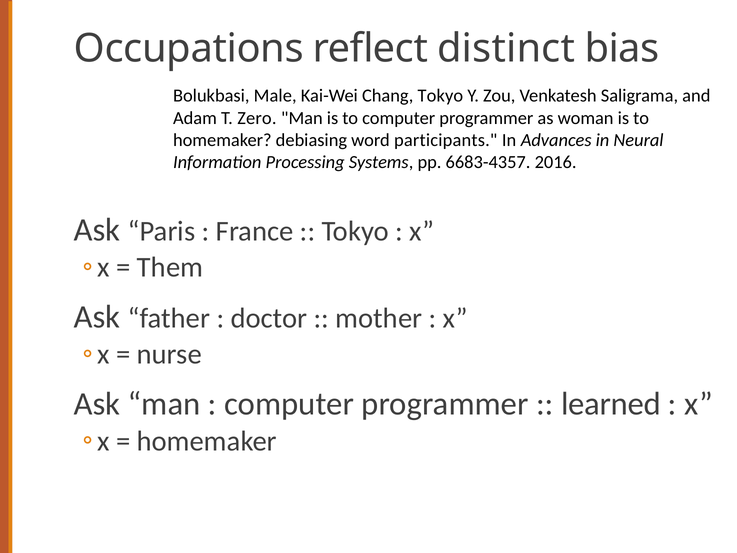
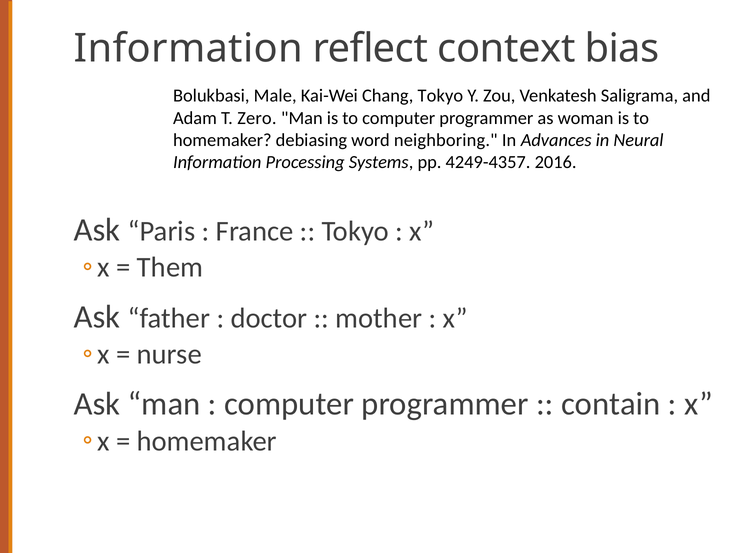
Occupations: Occupations -> Information (188, 49)
distinct: distinct -> context (506, 49)
participants: participants -> neighboring (446, 140)
6683-4357: 6683-4357 -> 4249-4357 (488, 162)
learned: learned -> contain (611, 404)
